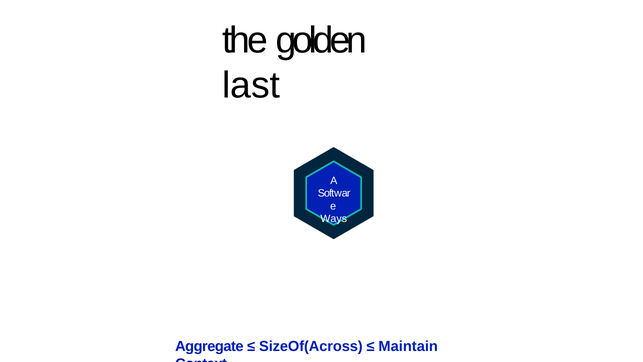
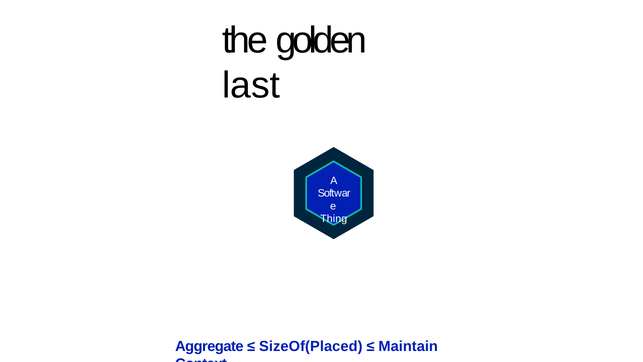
Ways: Ways -> Thing (334, 219)
SizeOf(Across: SizeOf(Across -> SizeOf(Placed (311, 346)
